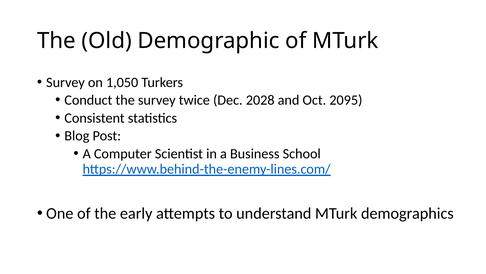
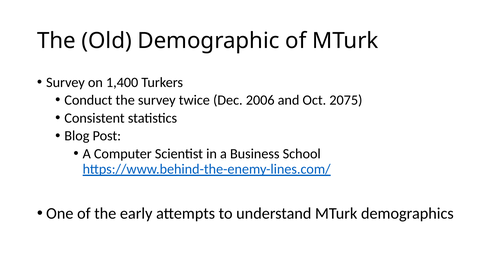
1,050: 1,050 -> 1,400 (122, 82)
2028: 2028 -> 2006 (260, 100)
2095: 2095 -> 2075 (346, 100)
